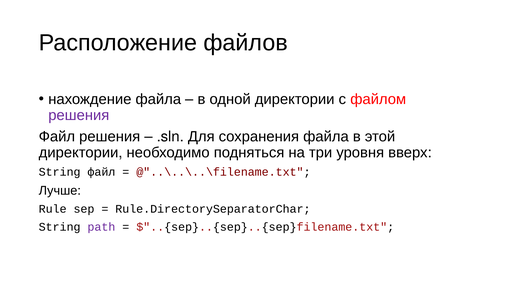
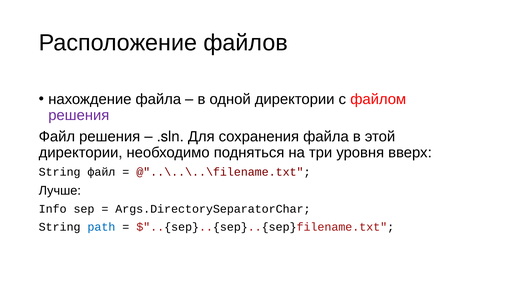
Rule: Rule -> Info (53, 209)
Rule.DirectorySeparatorChar: Rule.DirectorySeparatorChar -> Args.DirectorySeparatorChar (213, 209)
path colour: purple -> blue (101, 227)
